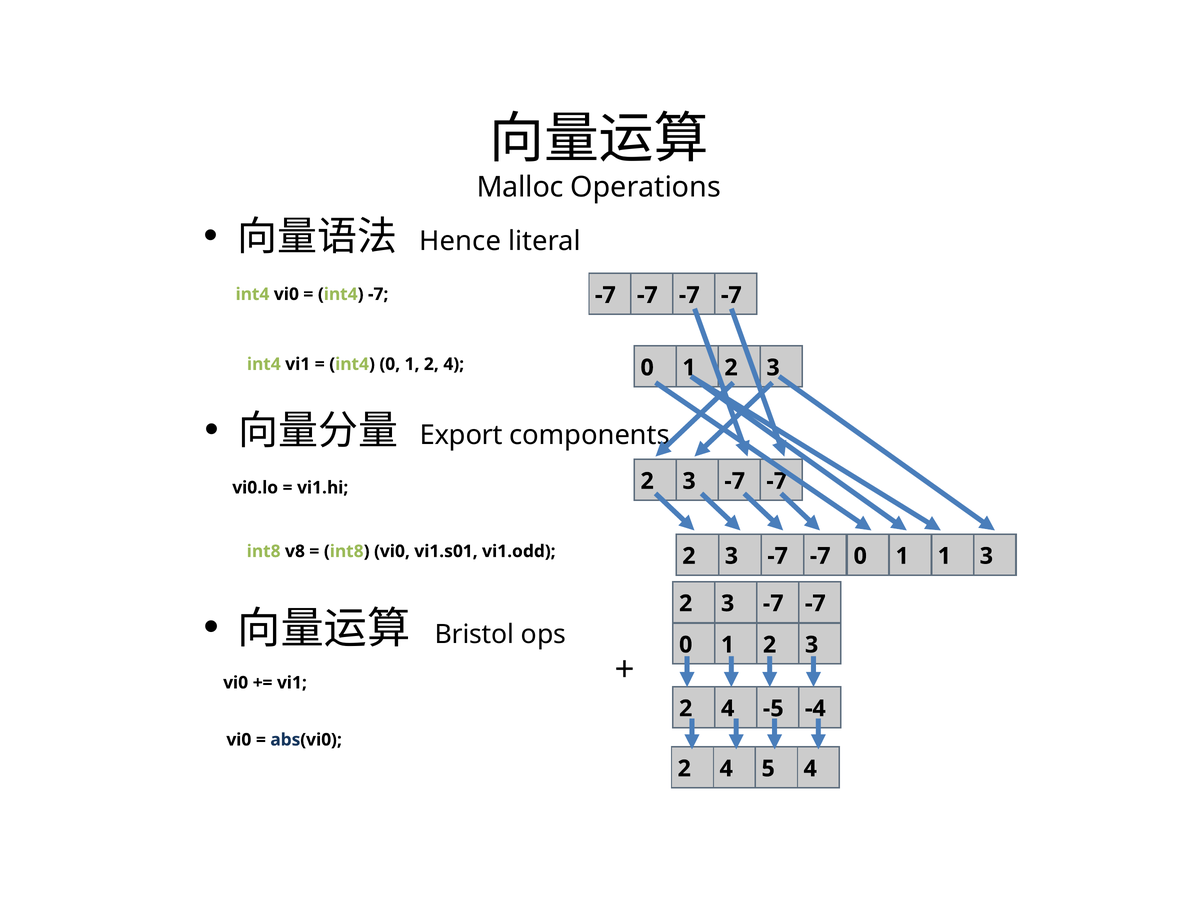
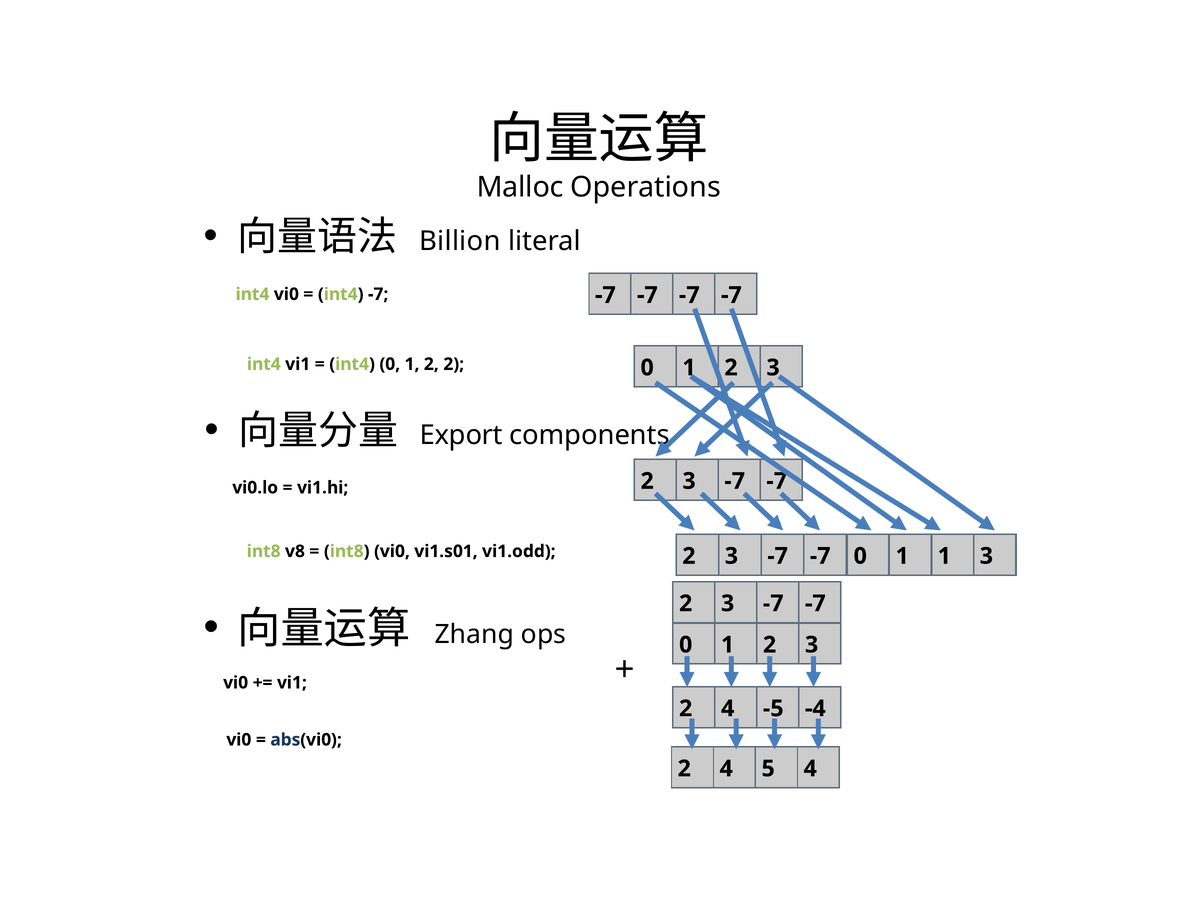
Hence: Hence -> Billion (460, 241)
1 2 4: 4 -> 2 (454, 364)
Bristol: Bristol -> Zhang (474, 634)
